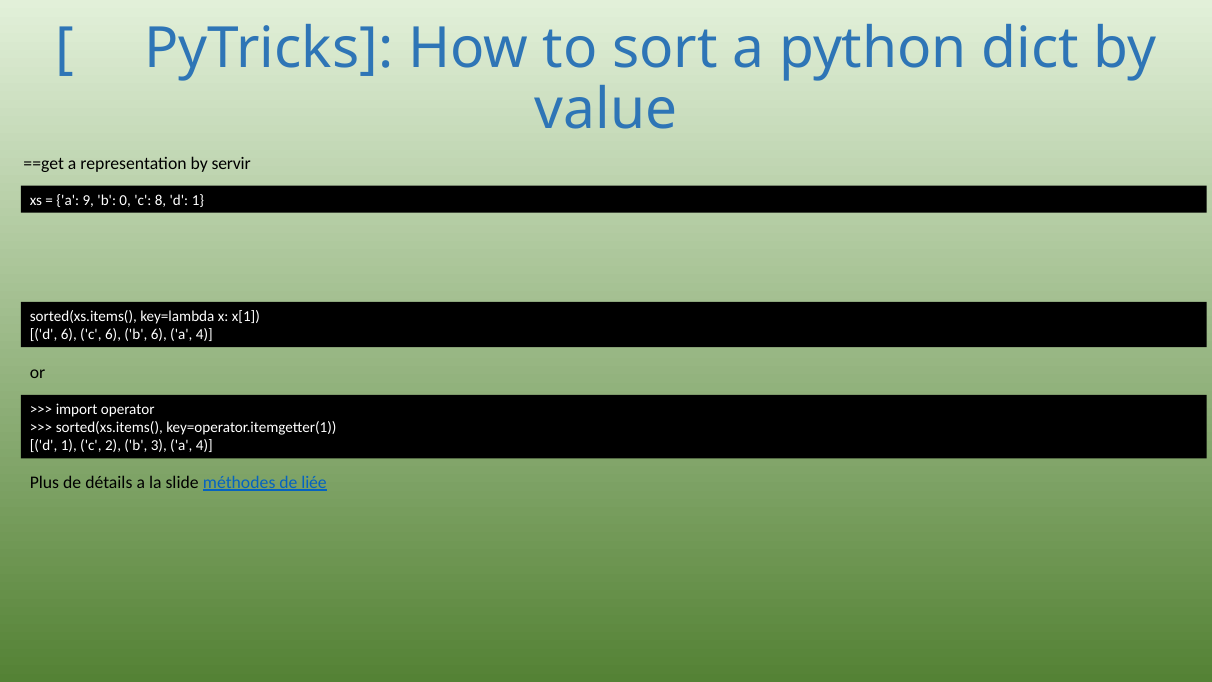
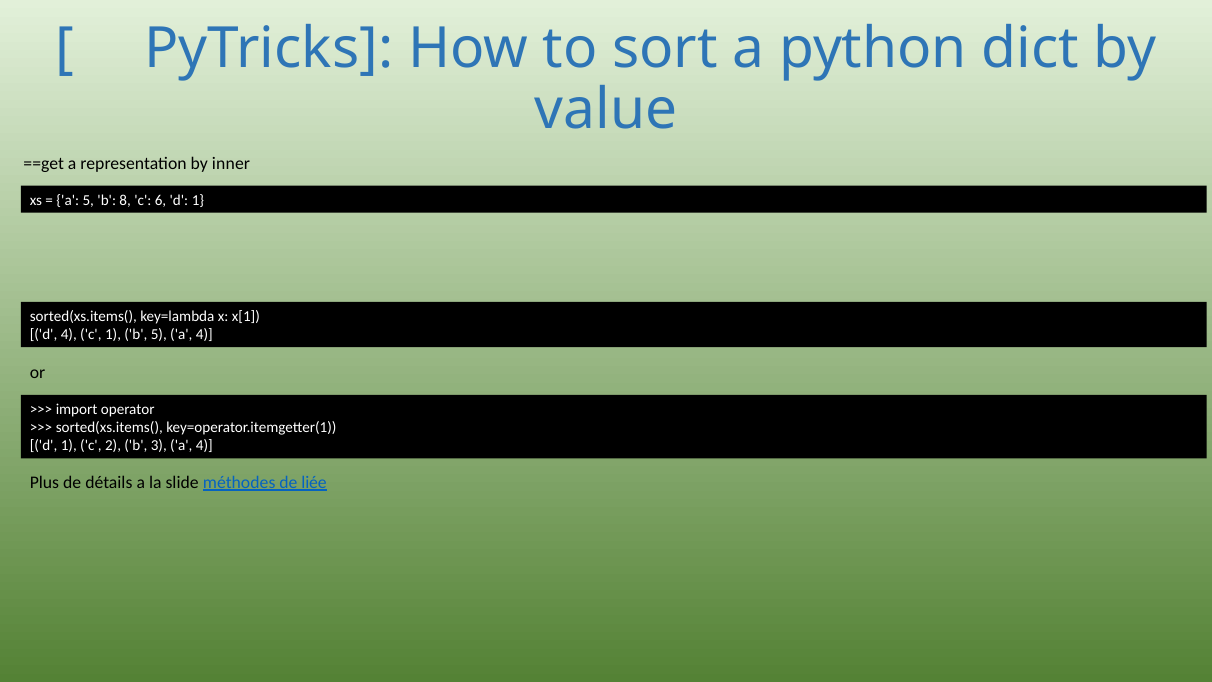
servir: servir -> inner (231, 164)
a 9: 9 -> 5 (88, 200)
0: 0 -> 8 (125, 200)
8: 8 -> 6 (161, 200)
d 6: 6 -> 4 (69, 335)
c 6: 6 -> 1 (113, 335)
b 6: 6 -> 5 (159, 335)
